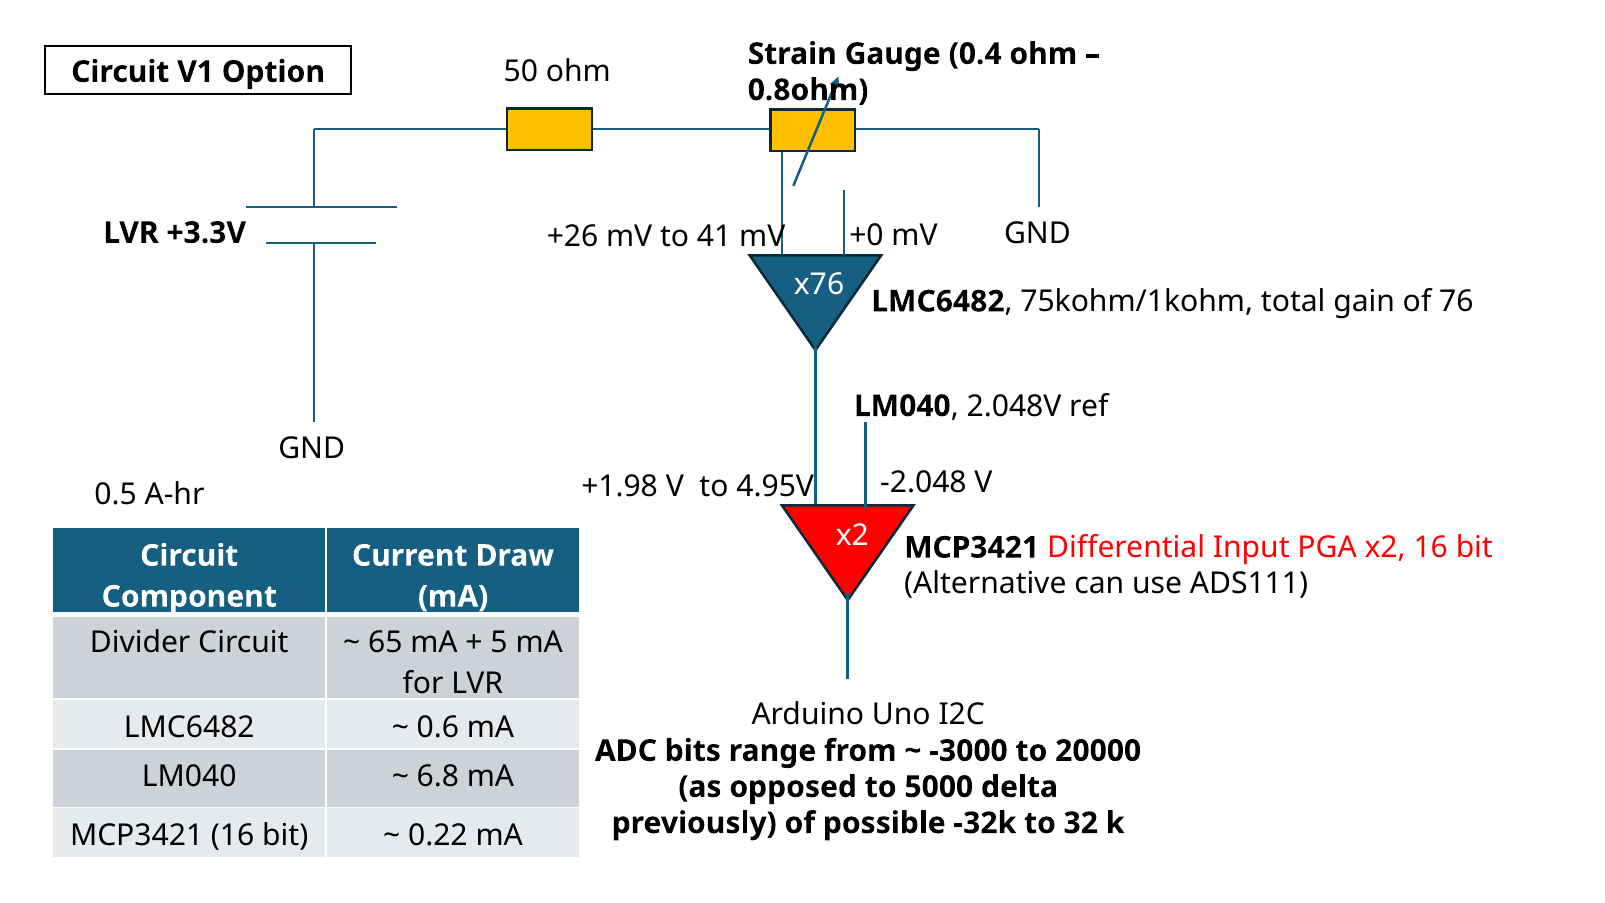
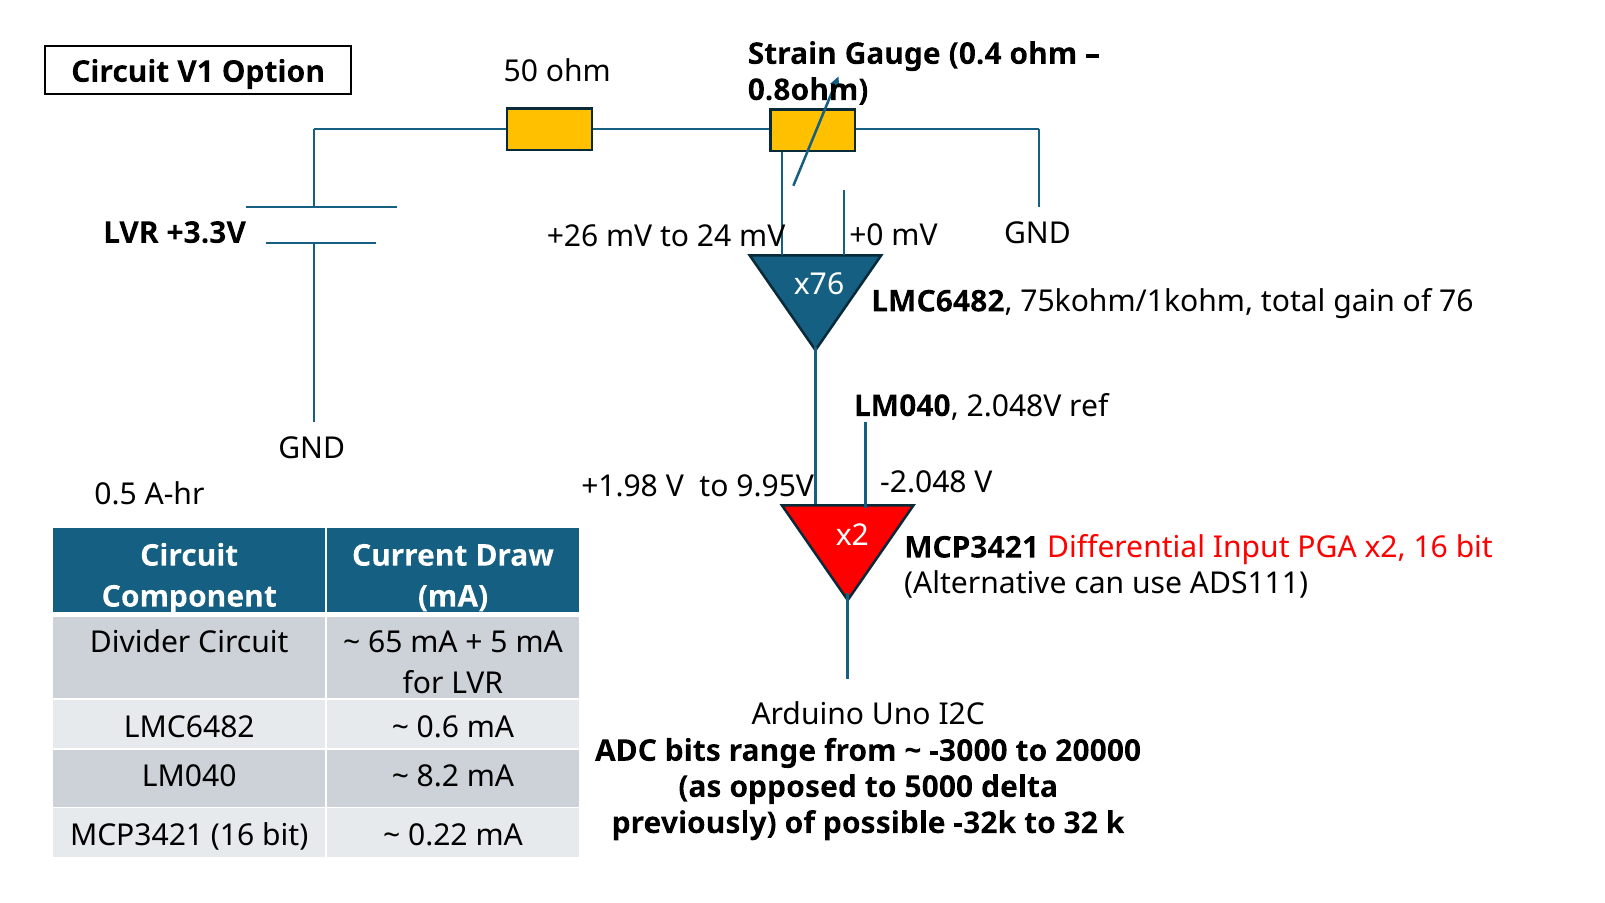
41: 41 -> 24 (714, 236)
4.95V: 4.95V -> 9.95V (775, 487)
6.8: 6.8 -> 8.2 (438, 777)
